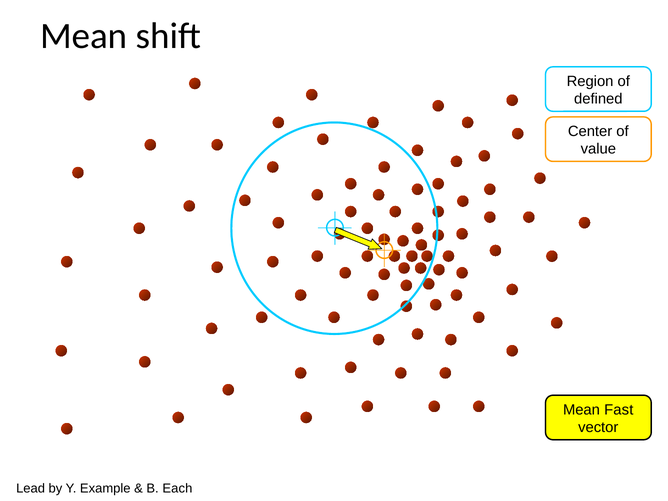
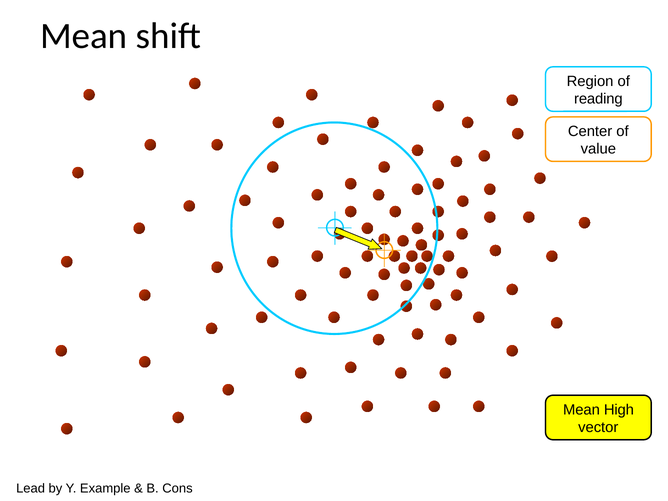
defined: defined -> reading (598, 99)
Fast: Fast -> High (619, 410)
Each: Each -> Cons (177, 489)
